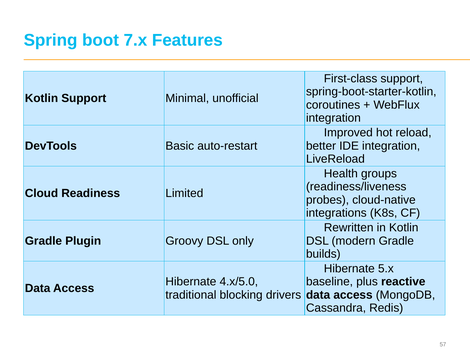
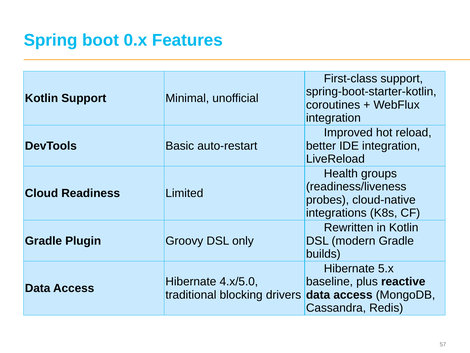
7.x: 7.x -> 0.x (135, 40)
